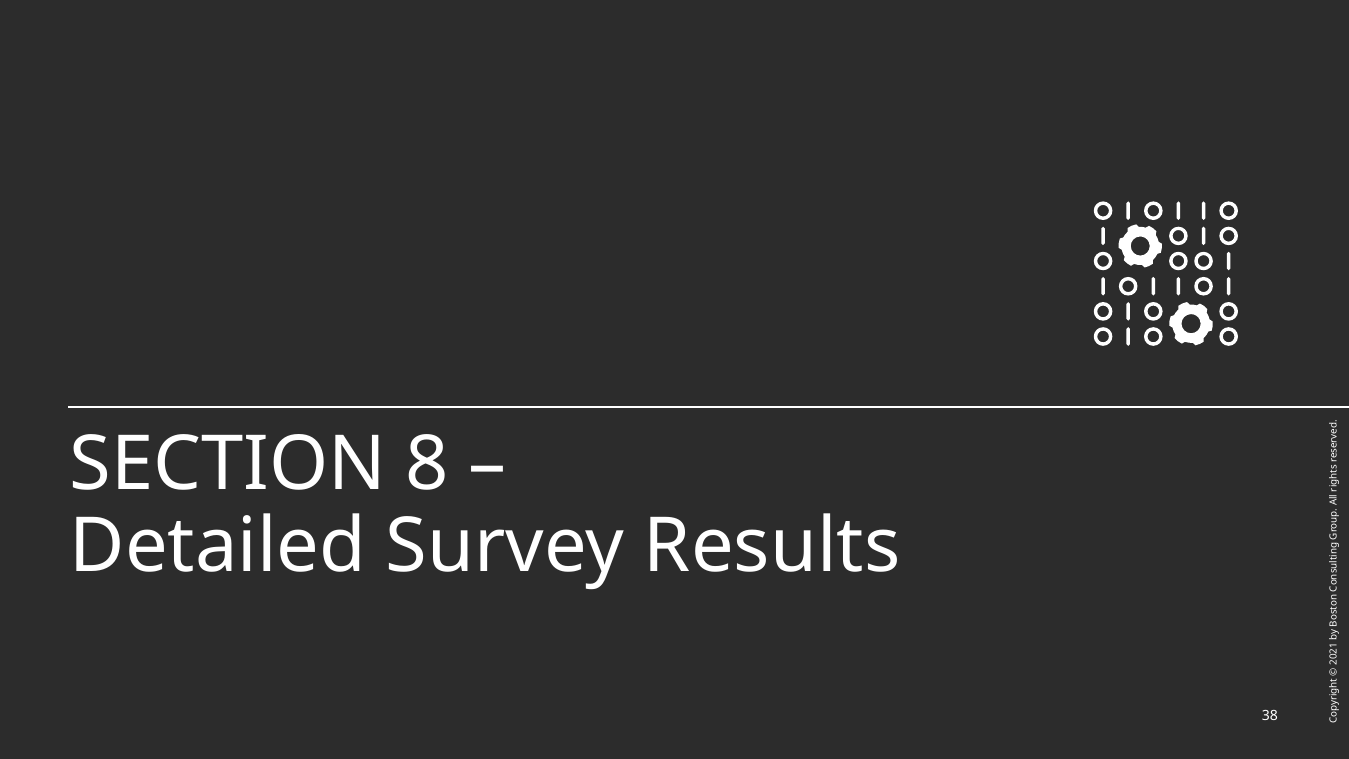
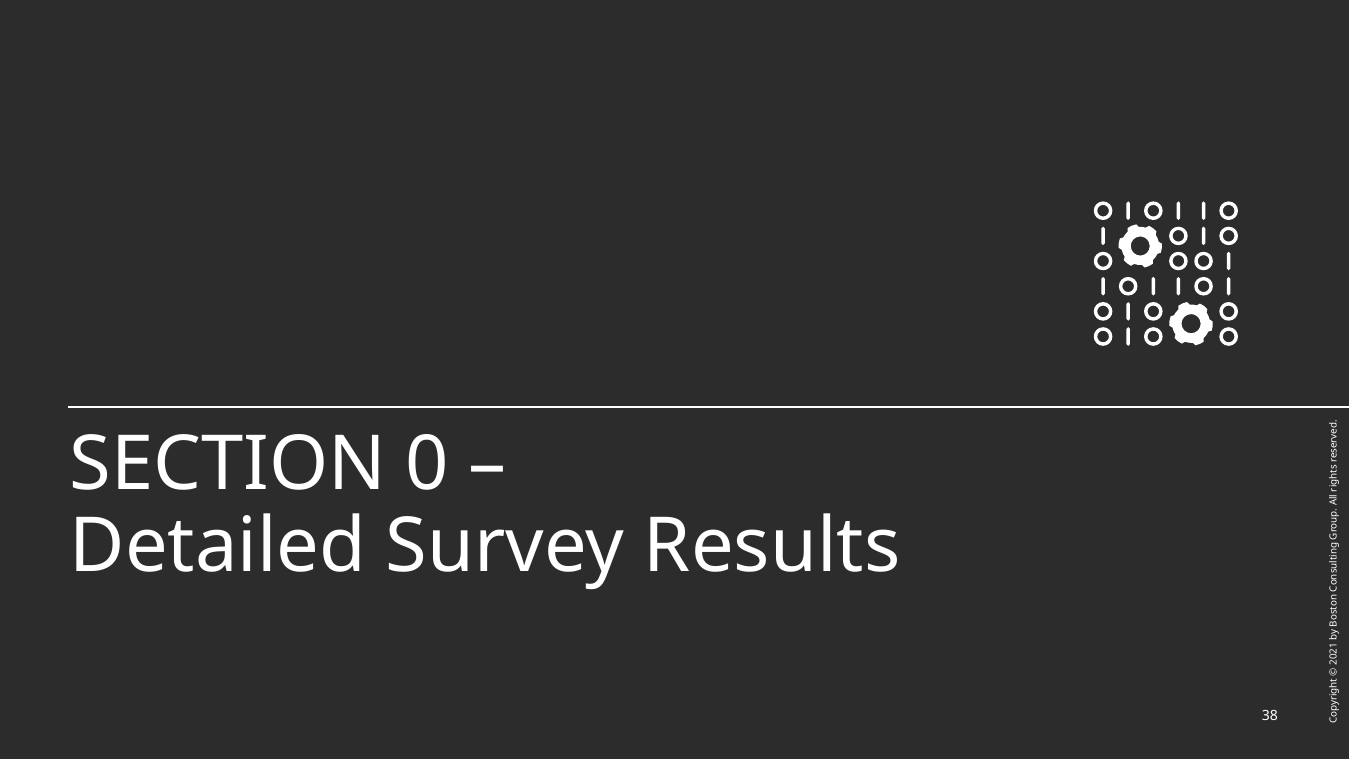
SECTION 8: 8 -> 0 (428, 464)
